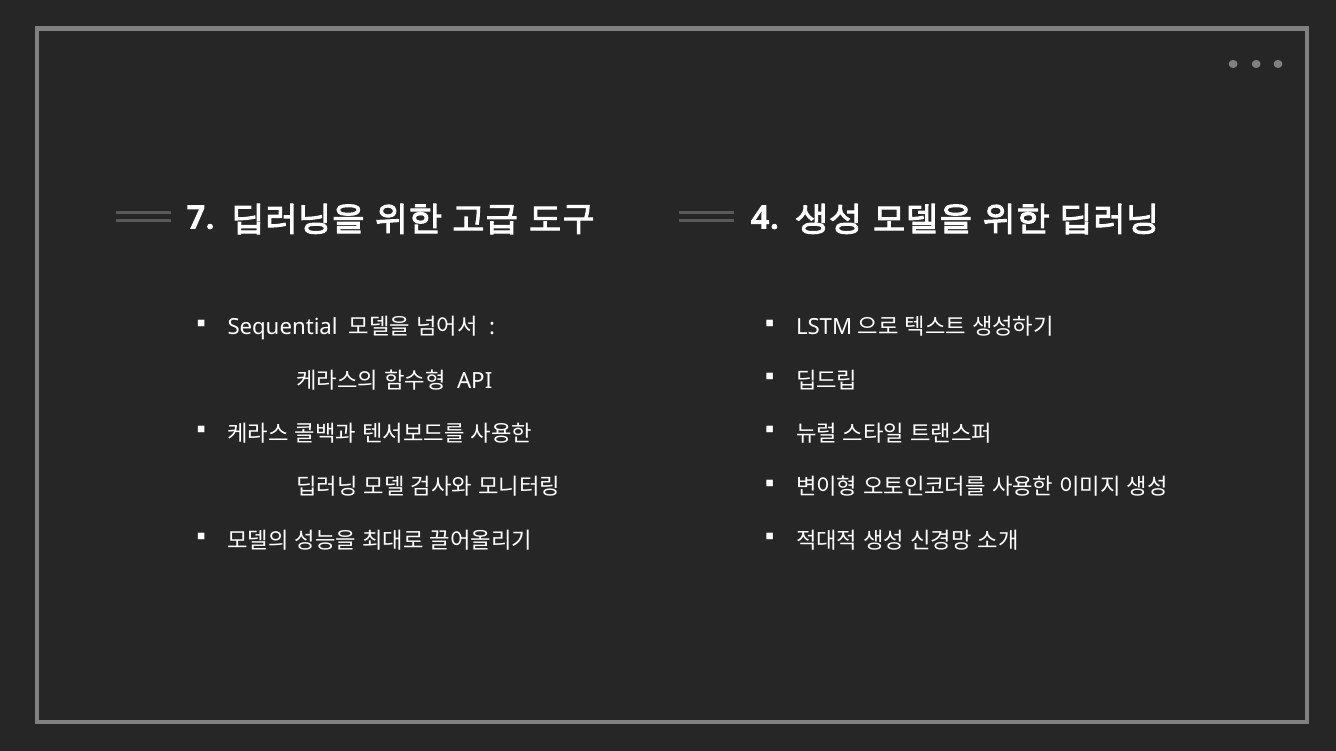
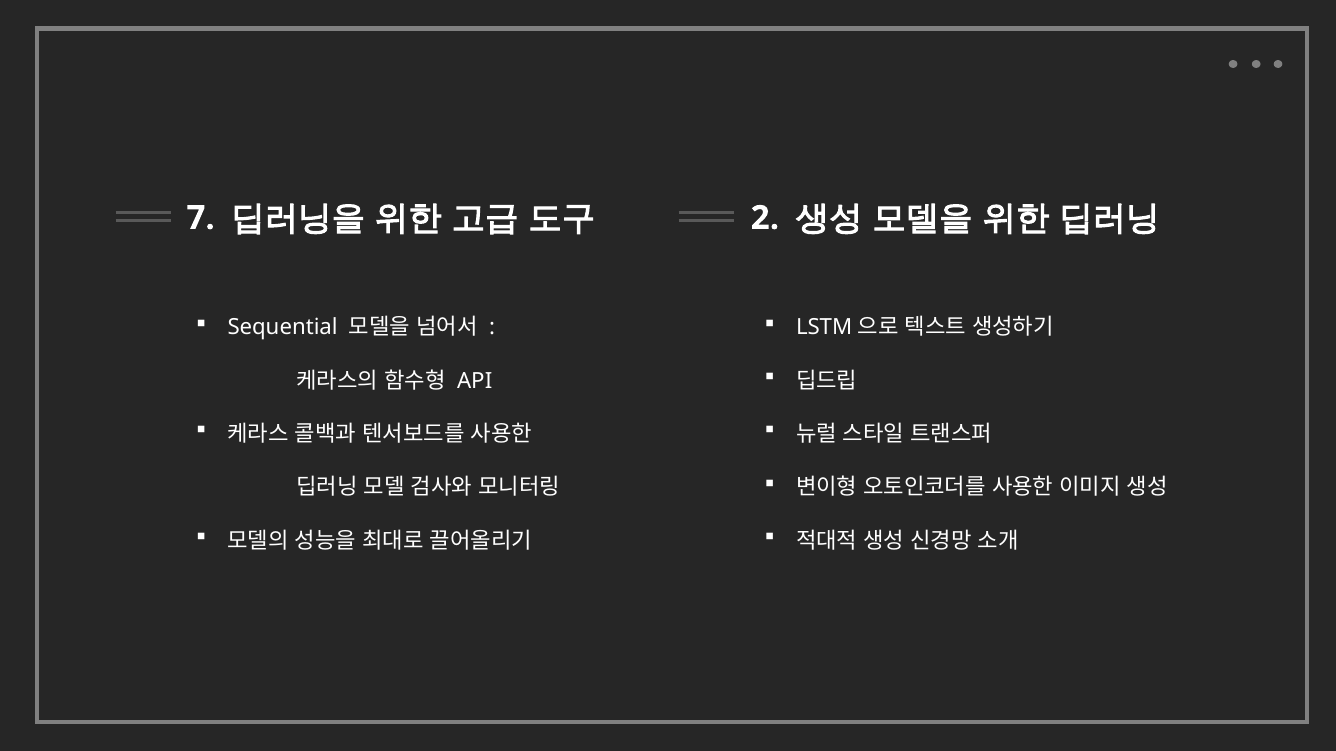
4: 4 -> 2 (765, 218)
